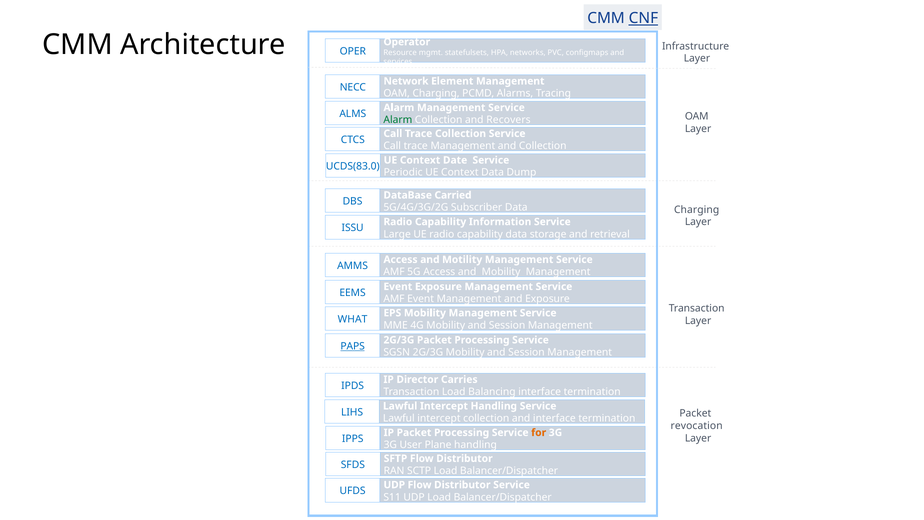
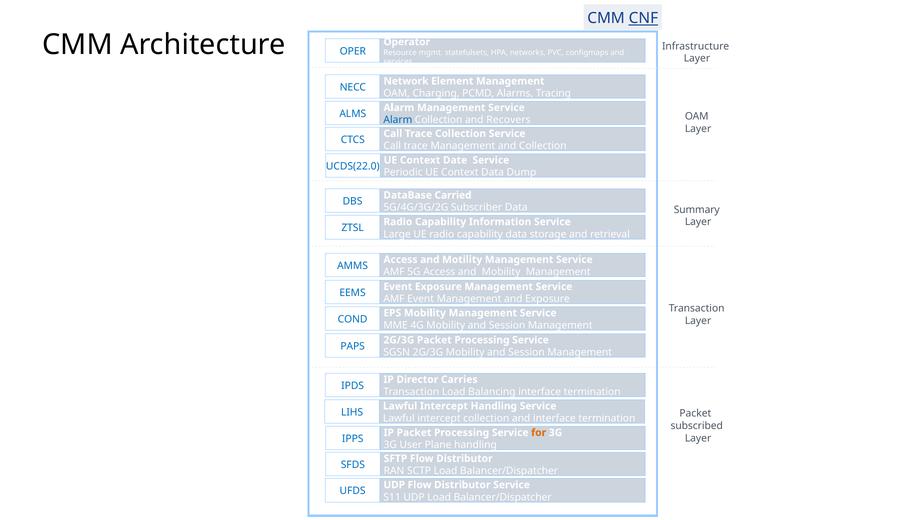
Alarm colour: green -> blue (398, 120)
UCDS(83.0: UCDS(83.0 -> UCDS(22.0 (353, 166)
Charging: Charging -> Summary (697, 210)
ISSU: ISSU -> ZTSL (353, 228)
WHAT: WHAT -> COND (353, 319)
PAPS underline: present -> none (353, 346)
revocation: revocation -> subscribed (697, 426)
